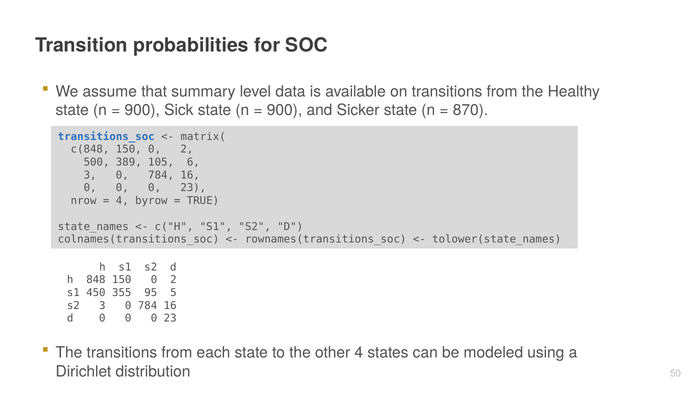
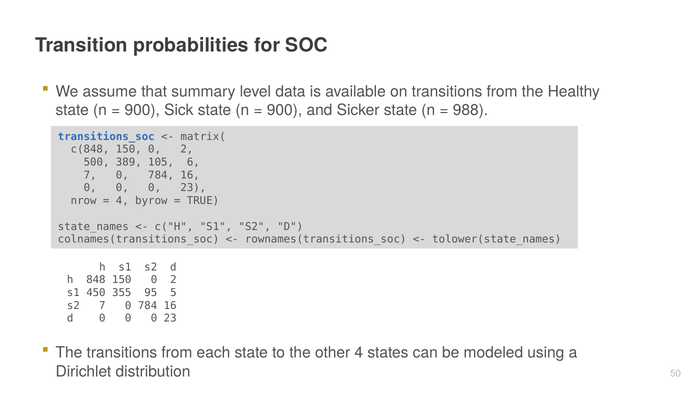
870: 870 -> 988 (470, 110)
3: 3 -> 7 (90, 175)
s2 3: 3 -> 7 (102, 305)
